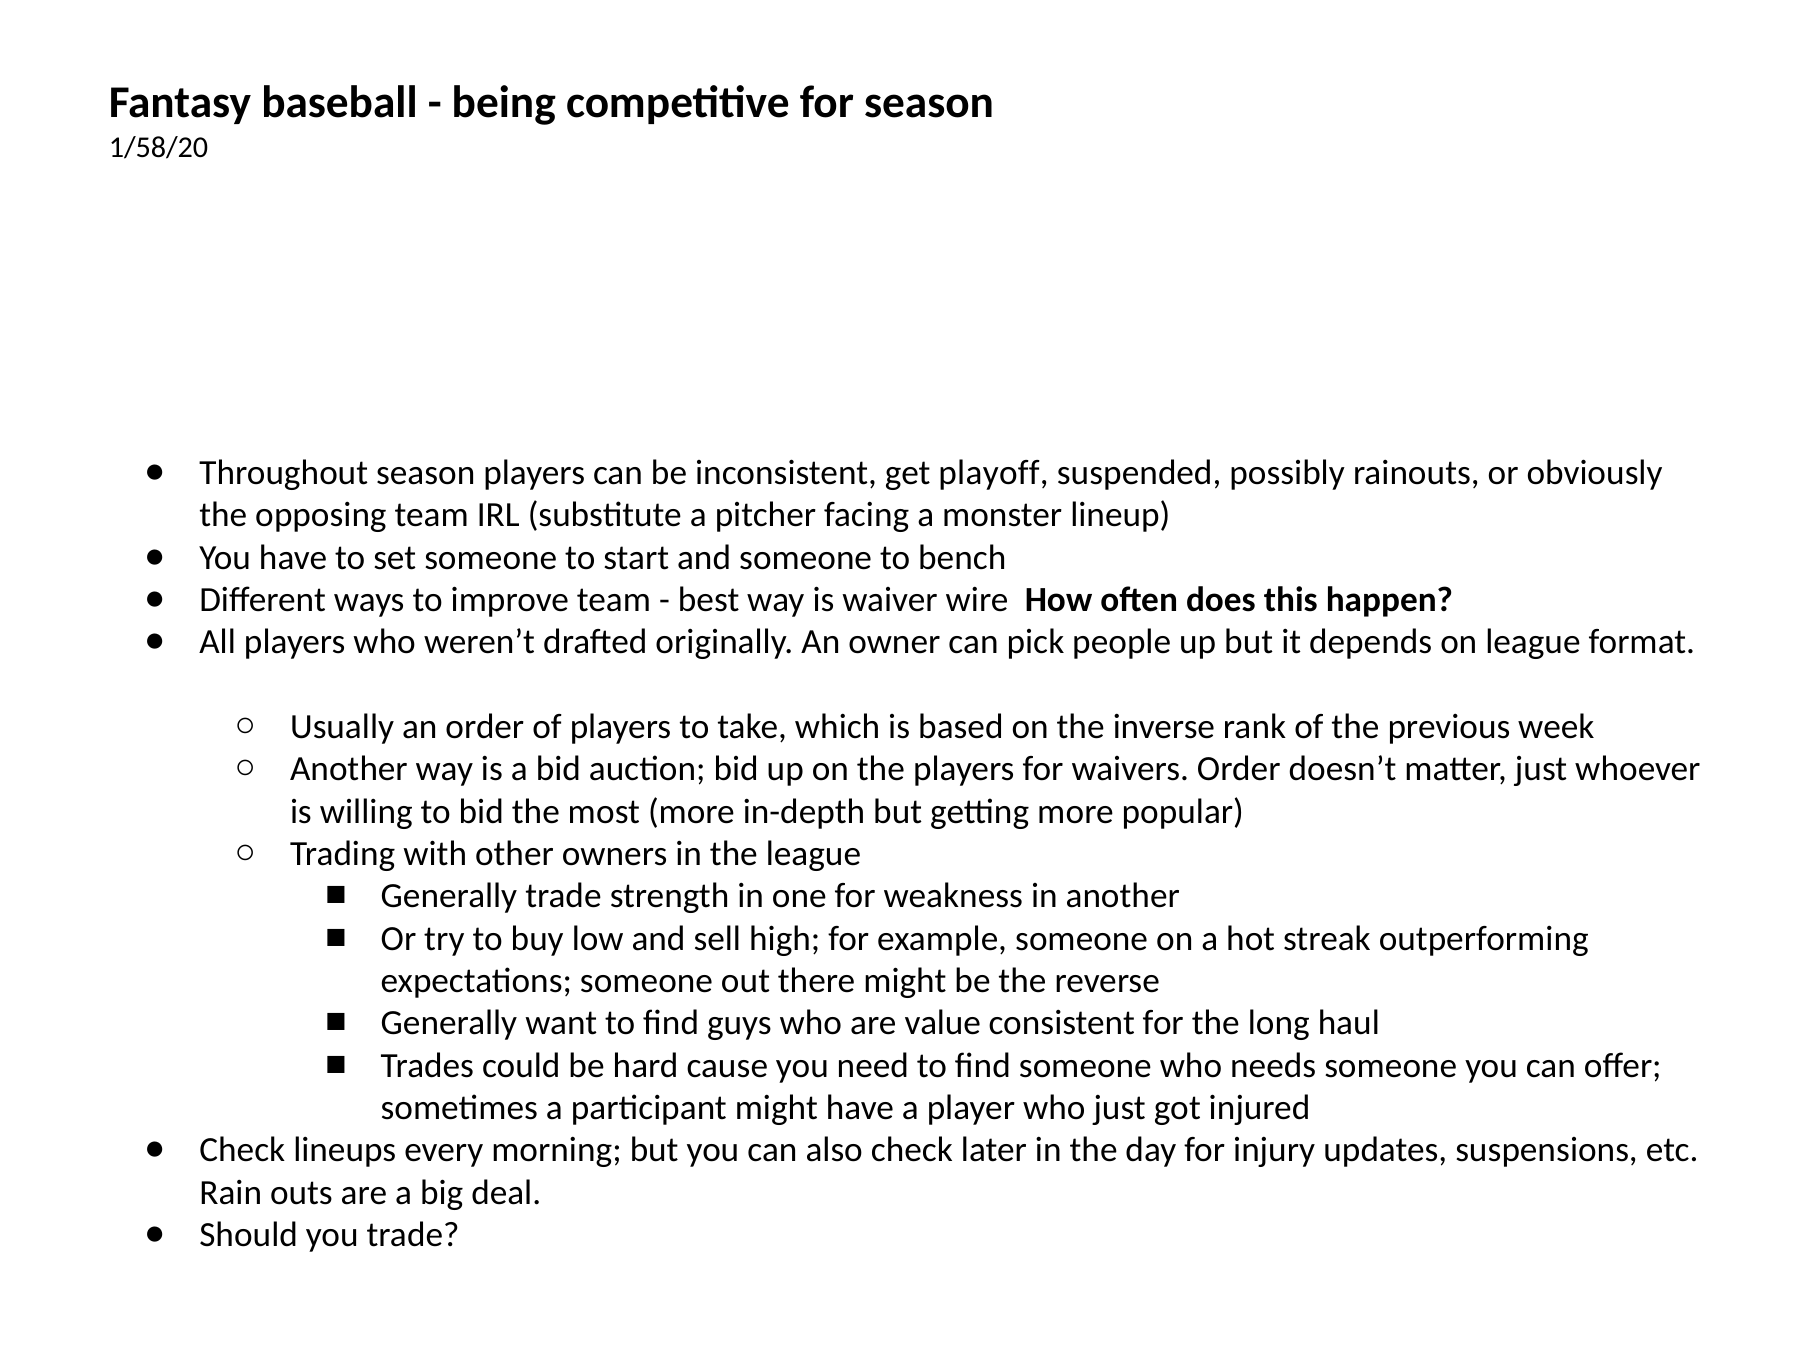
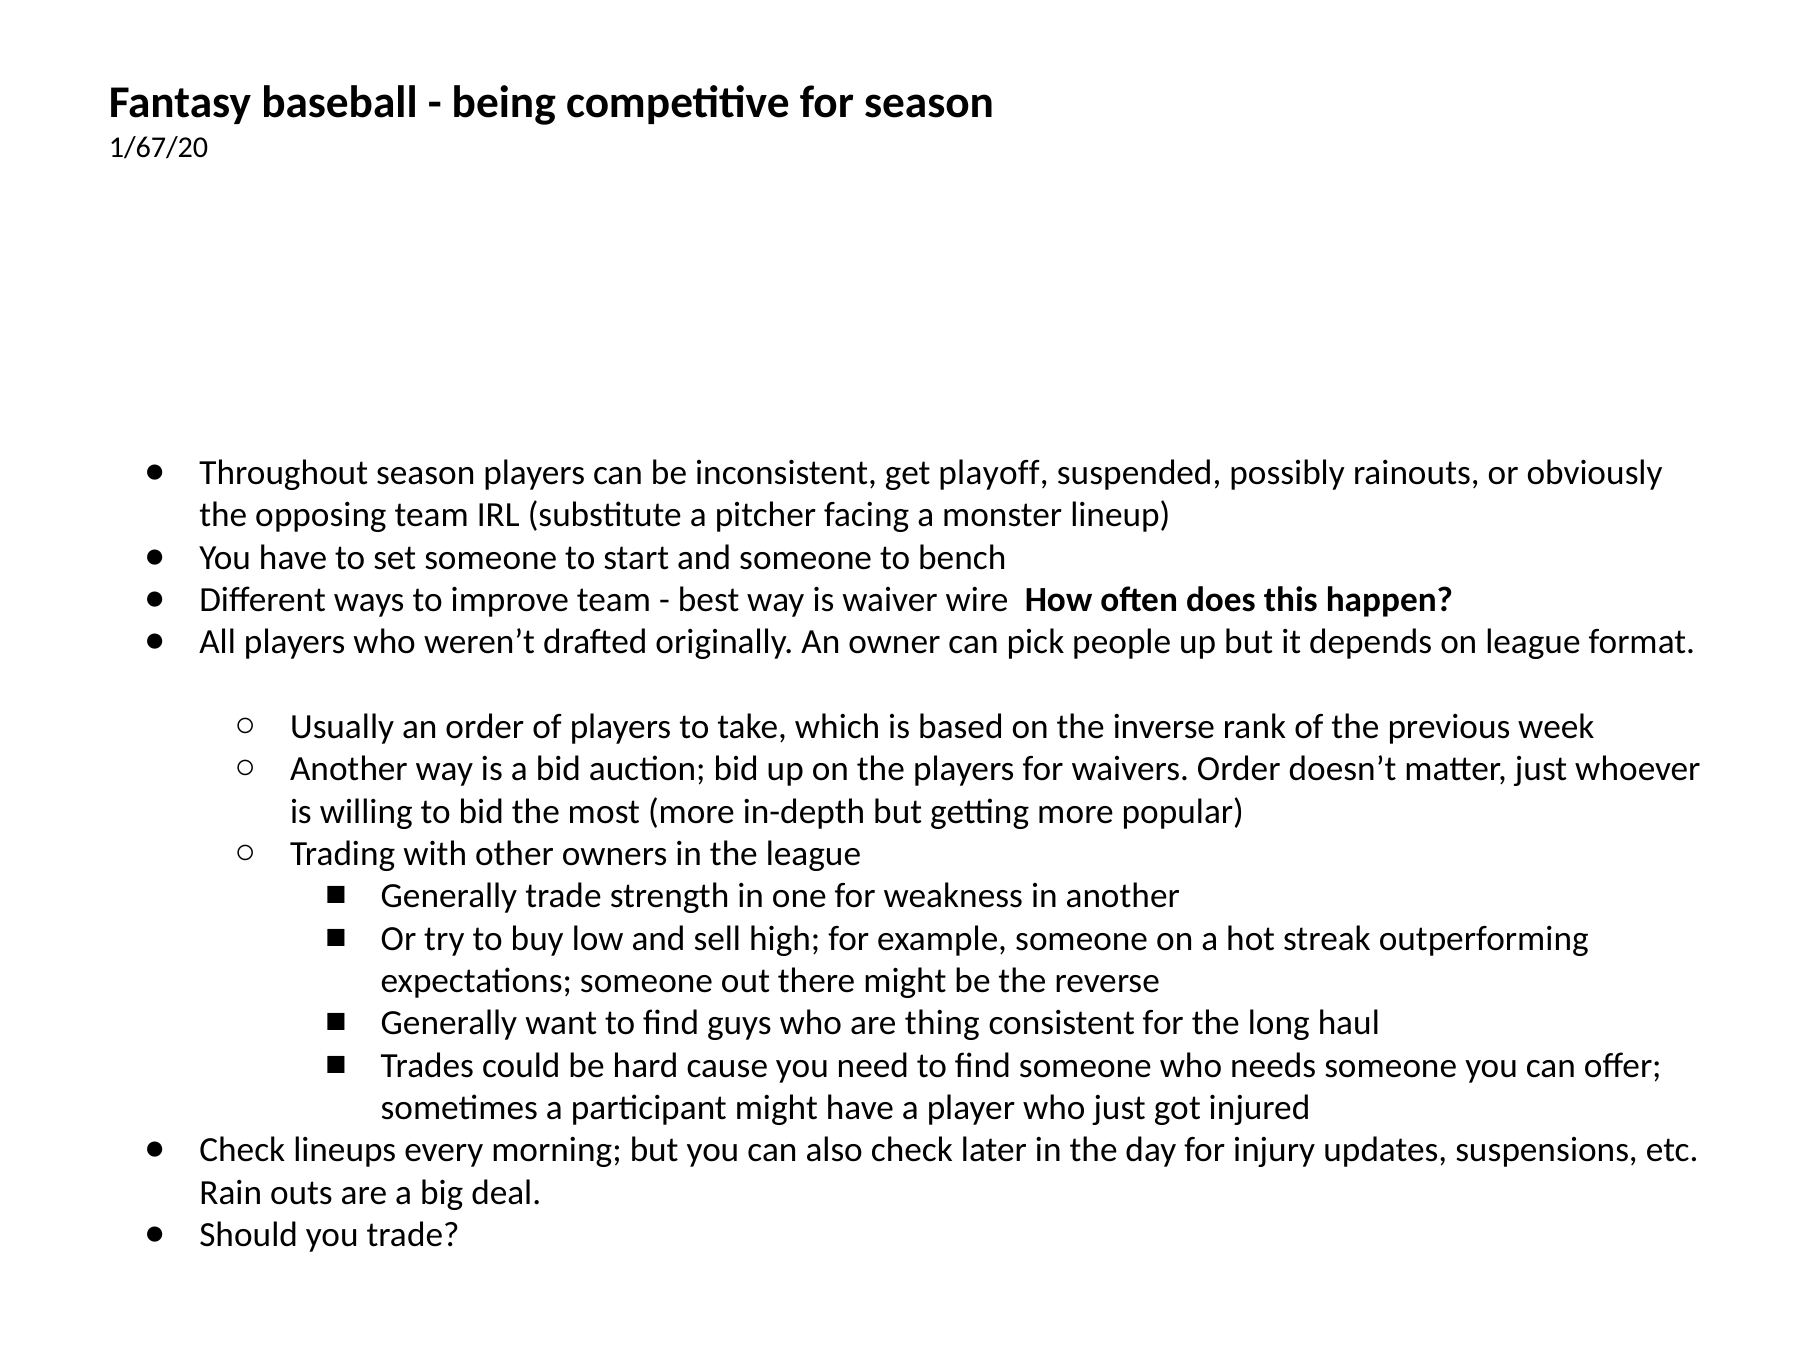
1/58/20: 1/58/20 -> 1/67/20 (159, 147)
value: value -> thing (942, 1023)
